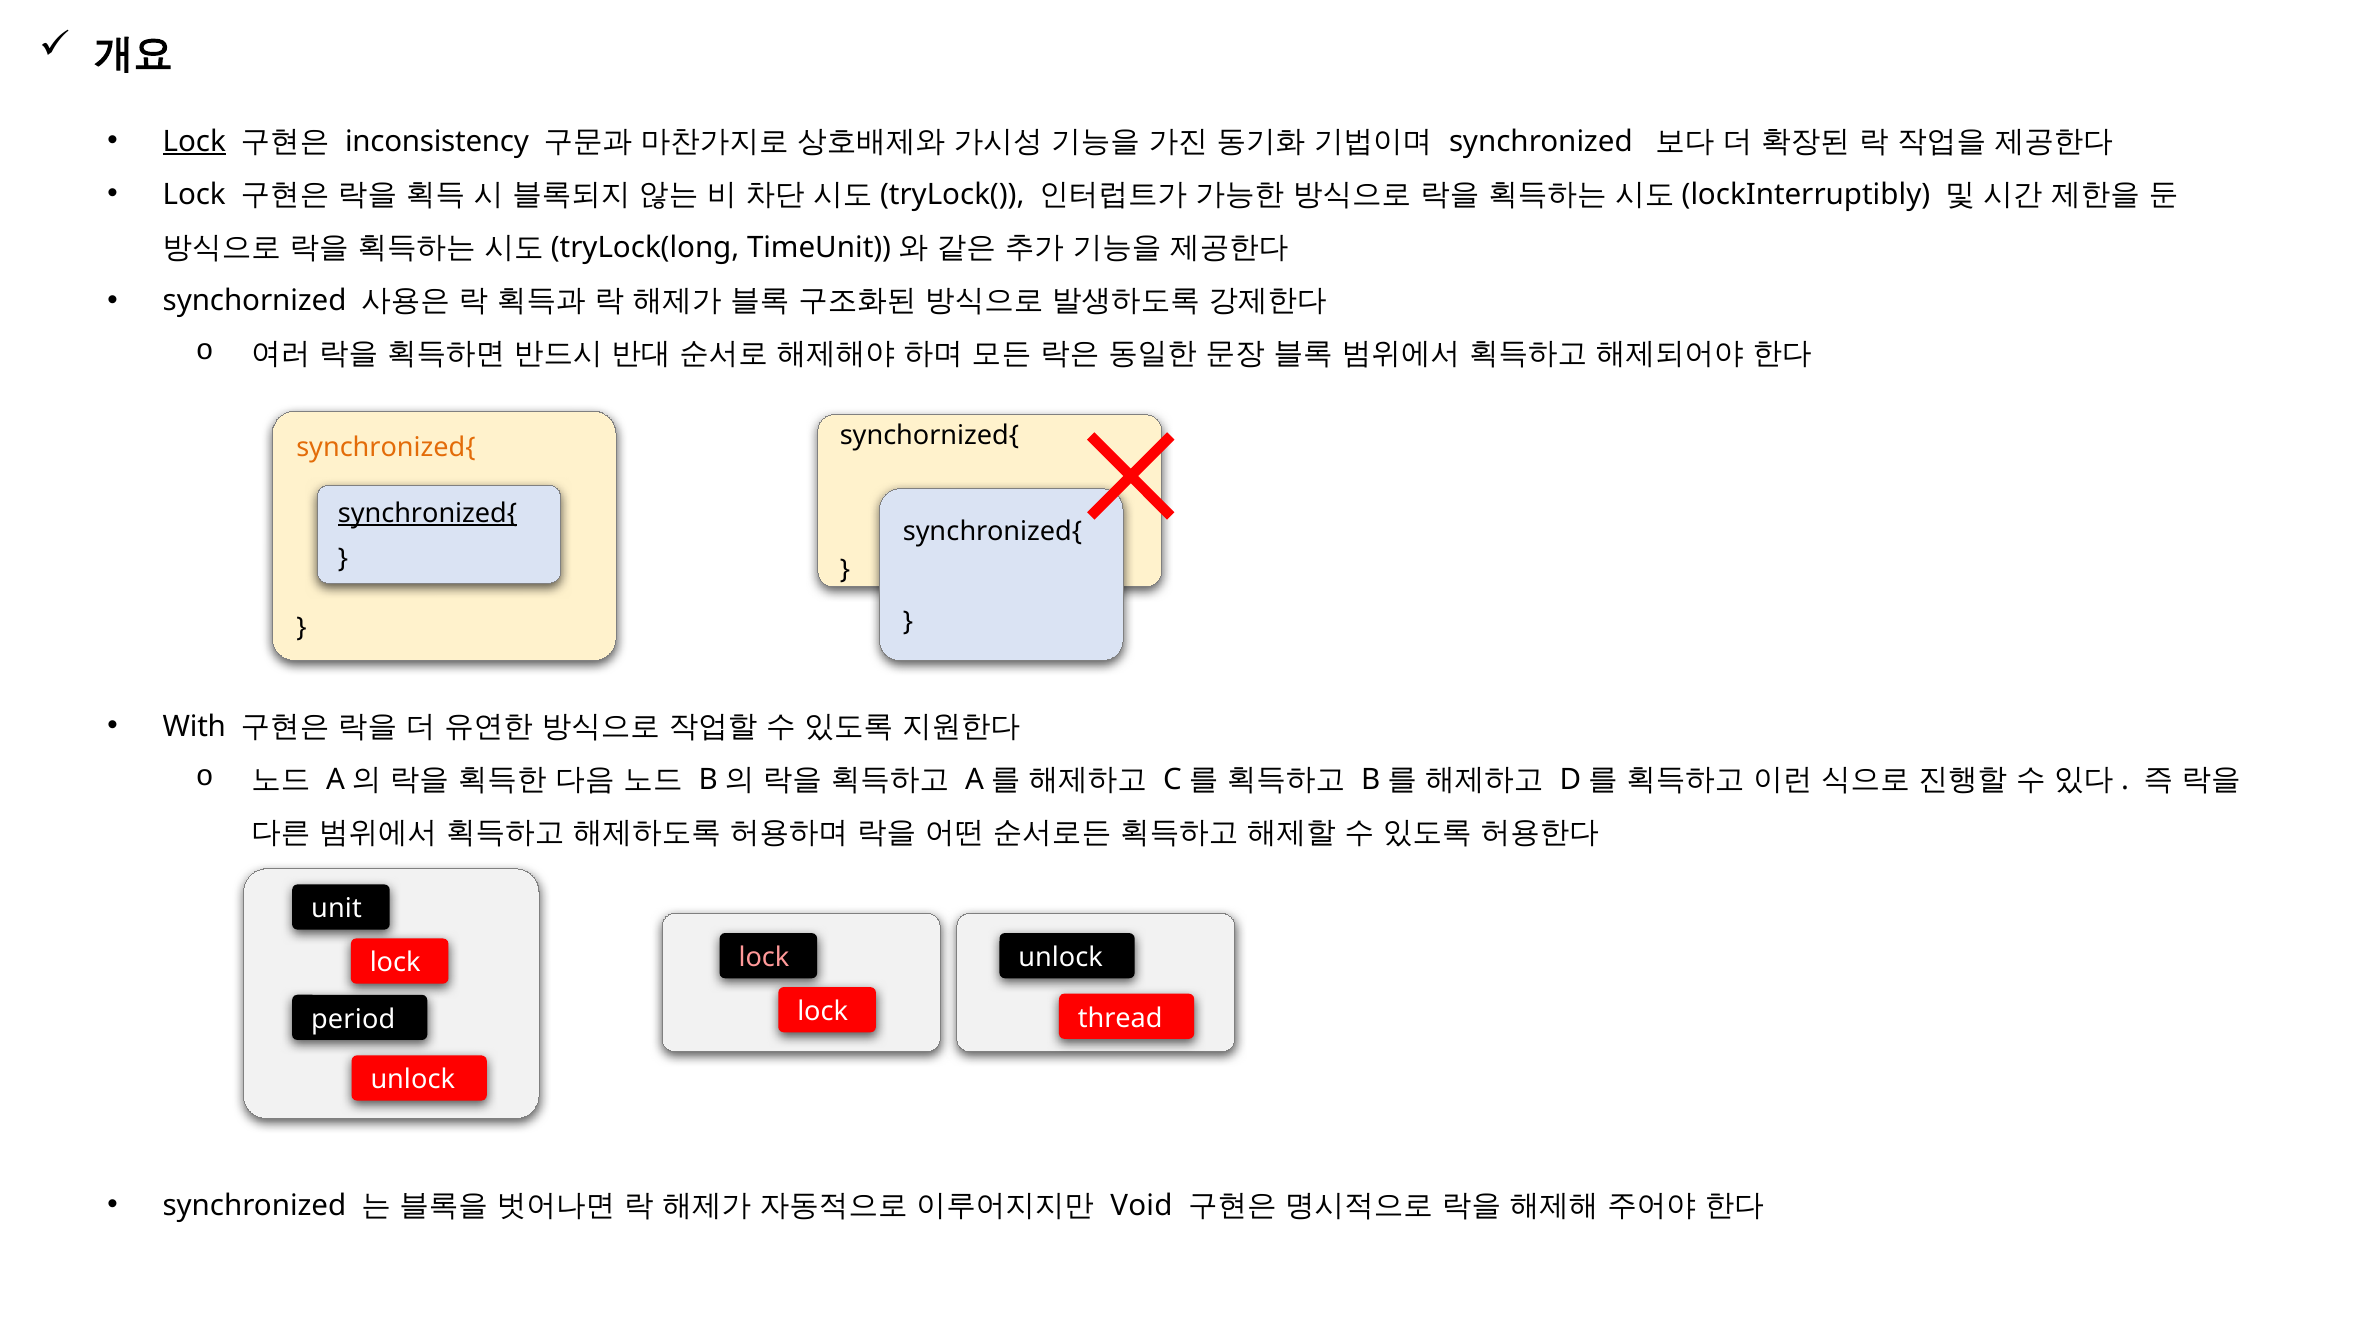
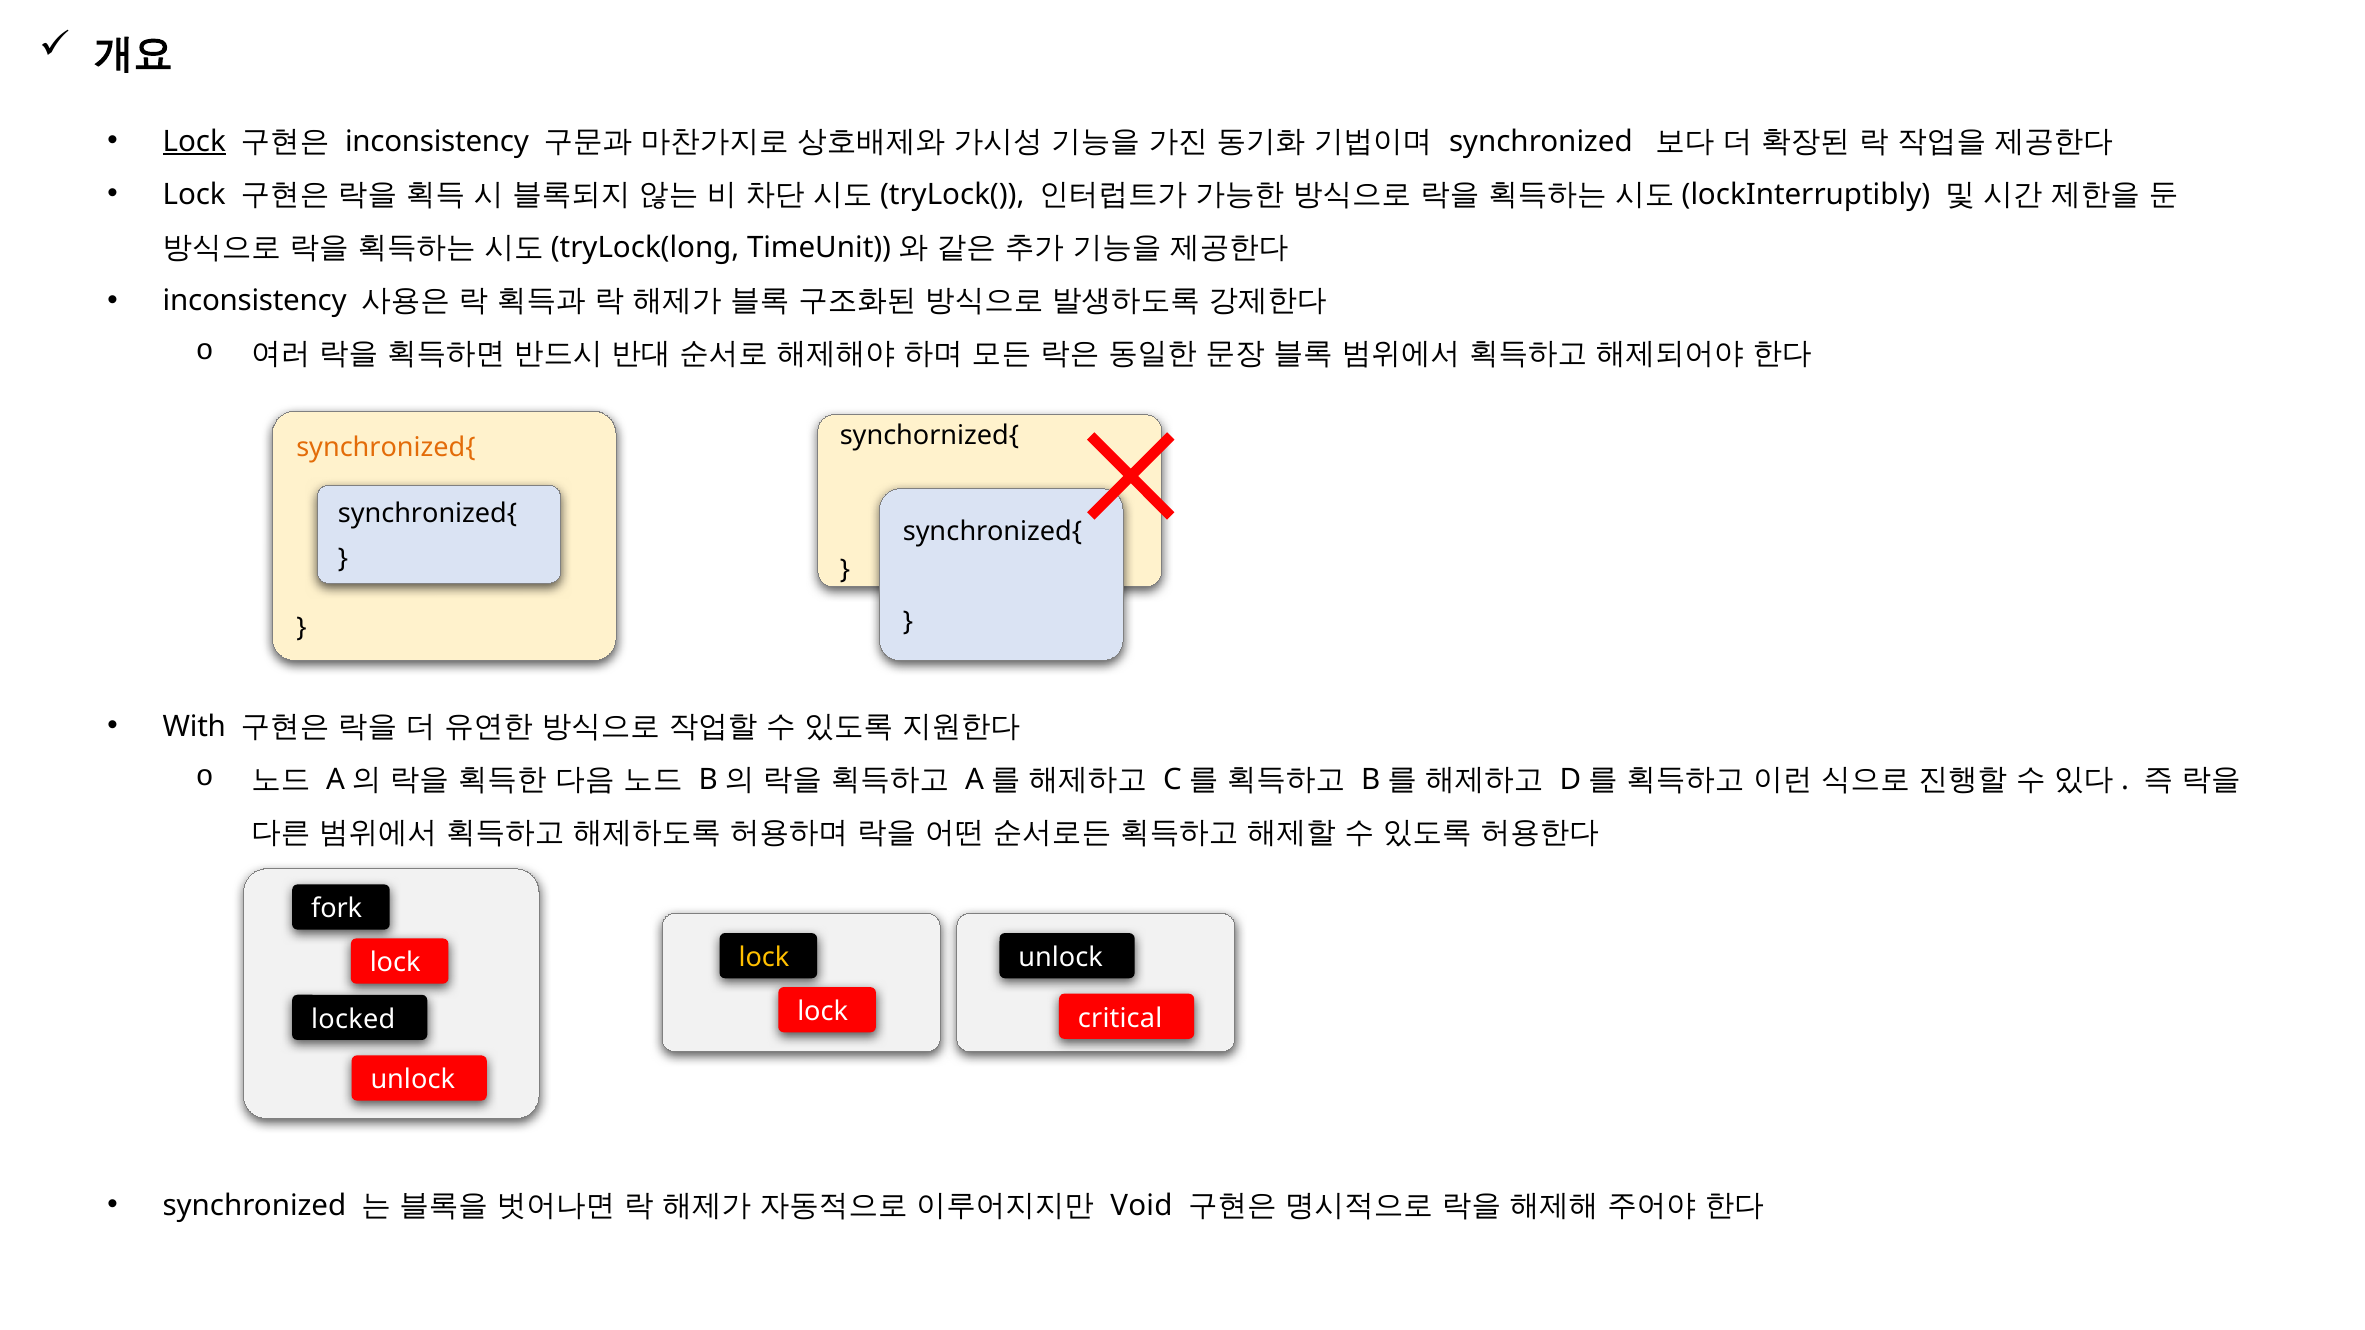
synchornized: synchornized -> inconsistency (255, 301)
synchronized{ underline: present -> none (427, 514)
unit: unit -> fork (337, 909)
lock colour: pink -> yellow (764, 958)
thread: thread -> critical (1120, 1018)
period: period -> locked (353, 1019)
